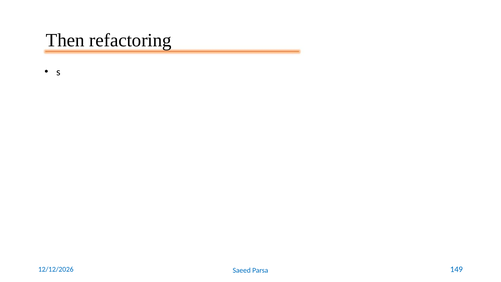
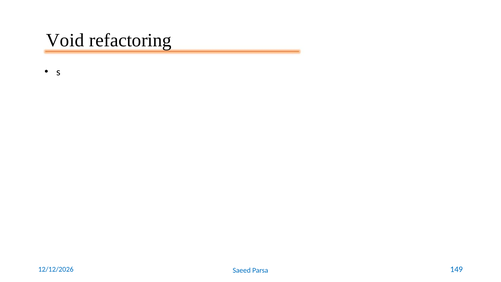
Then: Then -> Void (65, 40)
